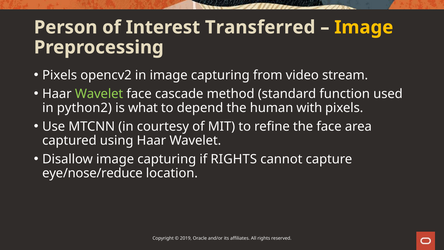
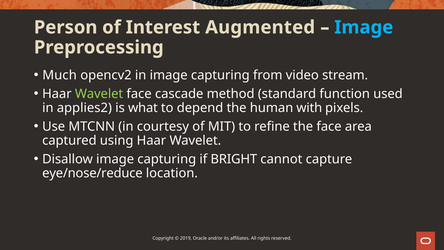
Transferred: Transferred -> Augmented (260, 27)
Image colour: yellow -> light blue (364, 27)
Pixels: Pixels -> Much (60, 75)
python2: python2 -> applies2 (84, 108)
if RIGHTS: RIGHTS -> BRIGHT (234, 159)
